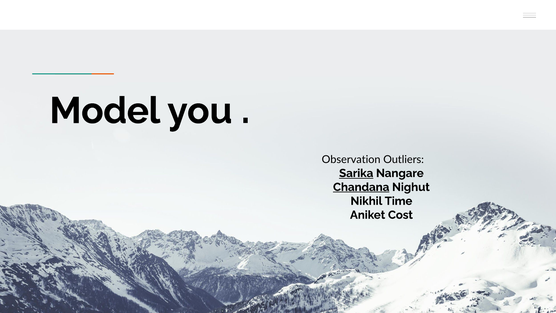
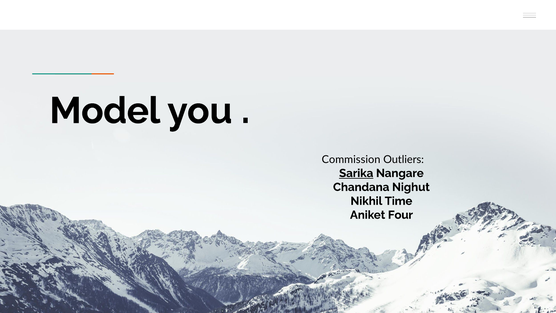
Observation: Observation -> Commission (351, 160)
Chandana underline: present -> none (361, 187)
Cost: Cost -> Four (400, 215)
